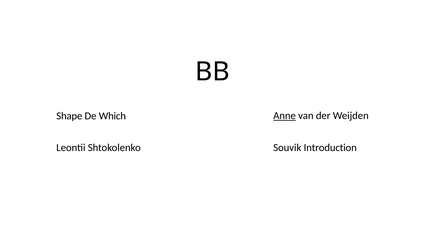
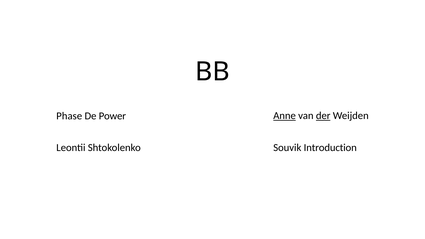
der underline: none -> present (323, 116)
Shape: Shape -> Phase (69, 116)
Which: Which -> Power (112, 116)
